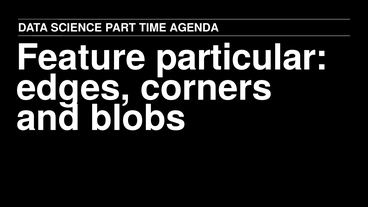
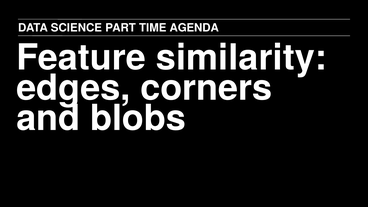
particular: particular -> similarity (241, 58)
